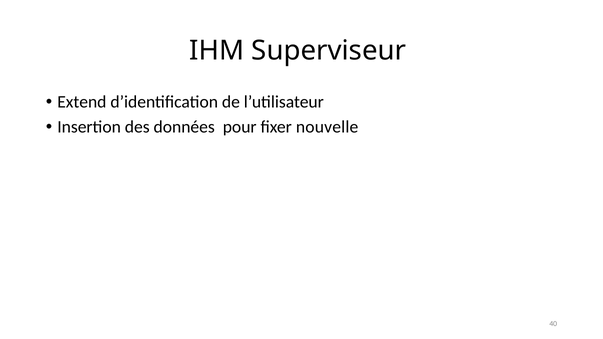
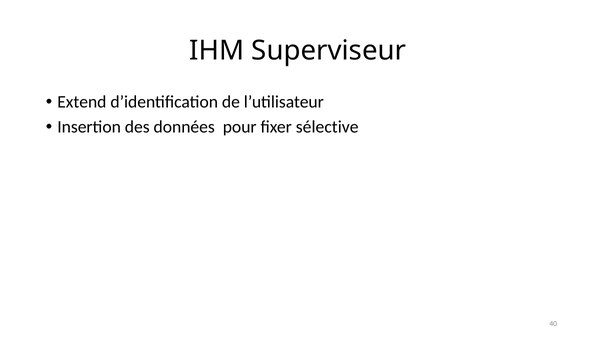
nouvelle: nouvelle -> sélective (327, 127)
